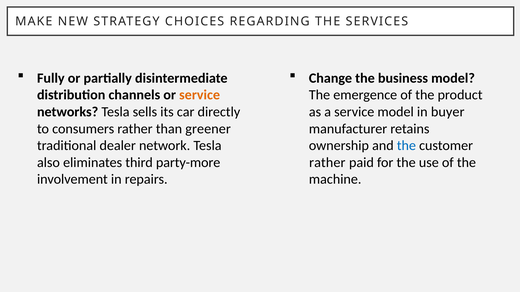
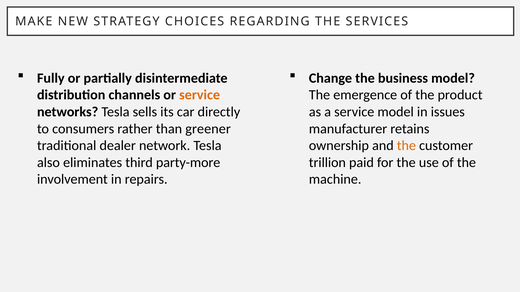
buyer: buyer -> issues (448, 112)
the colour: blue -> orange (406, 146)
rather: rather -> trillion (327, 163)
